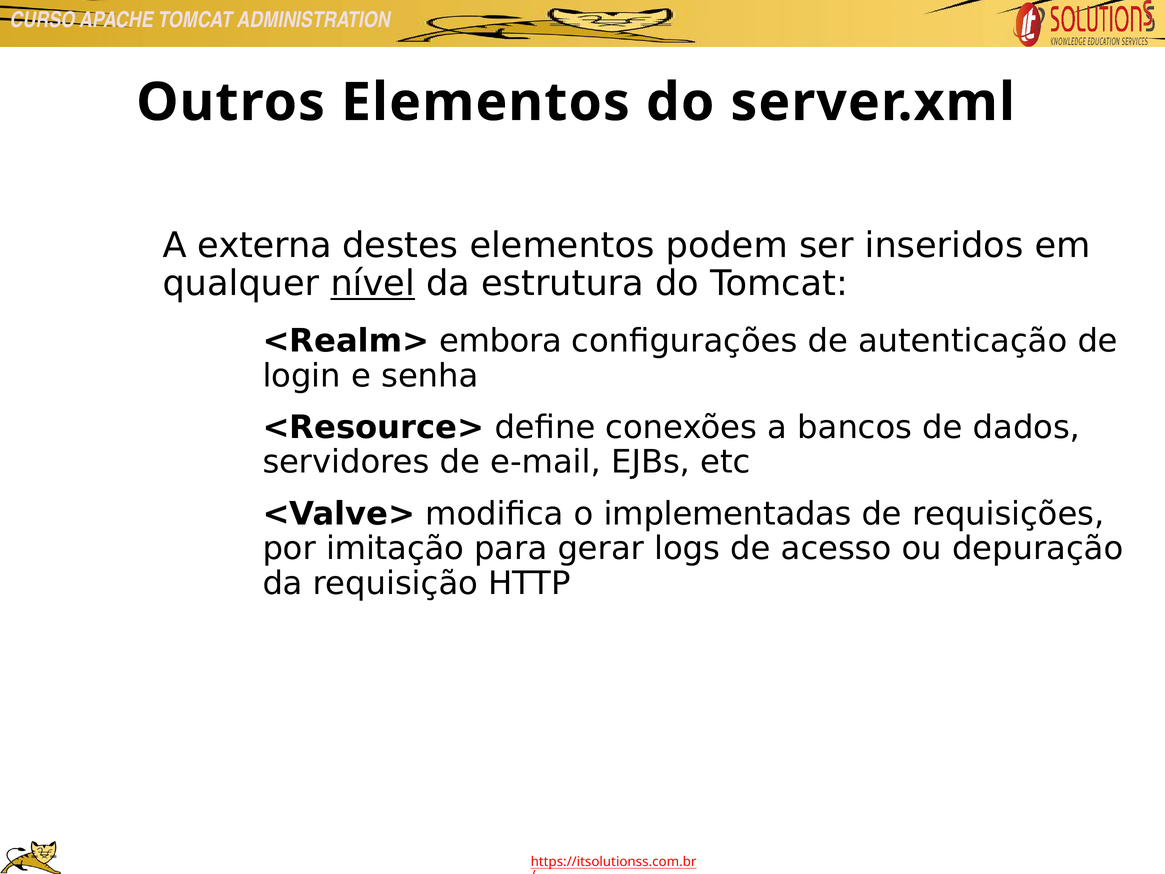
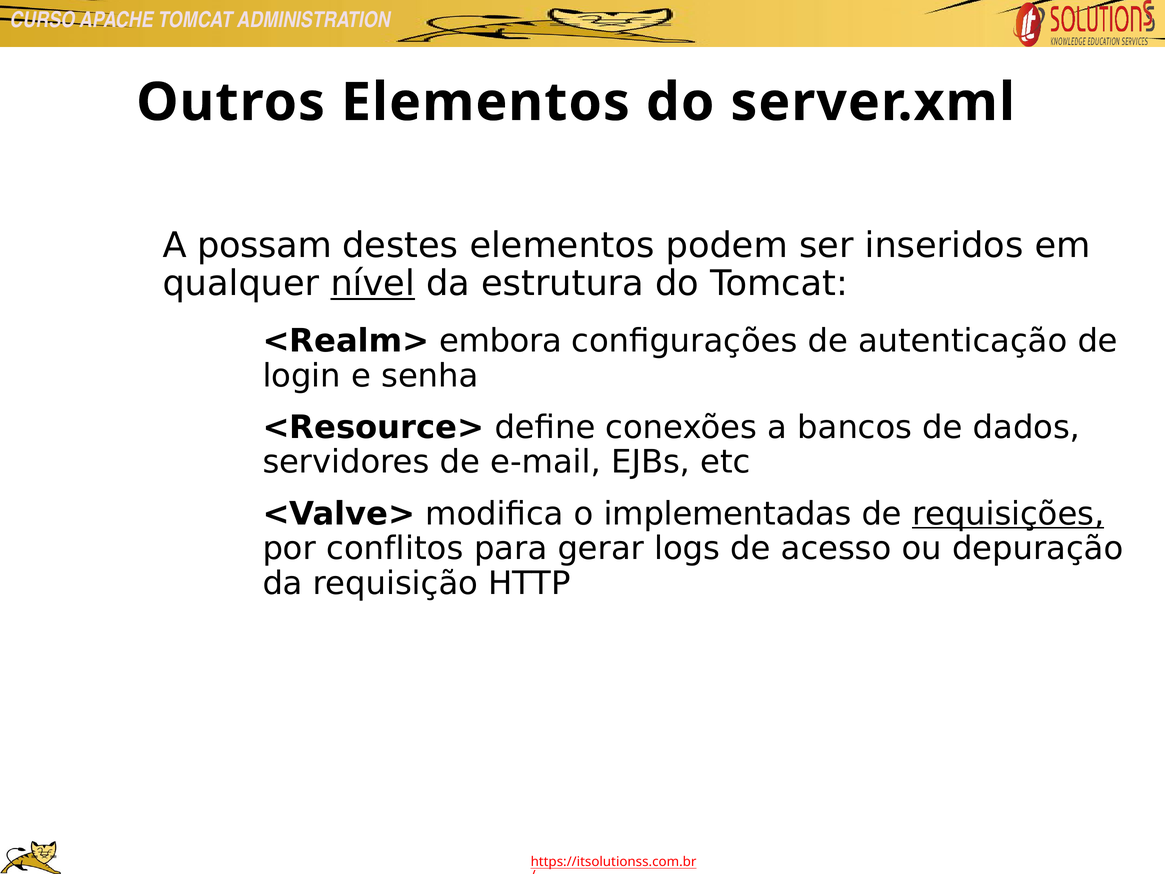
externa: externa -> possam (265, 246)
requisições underline: none -> present (1008, 514)
imitação: imitação -> conflitos (395, 549)
